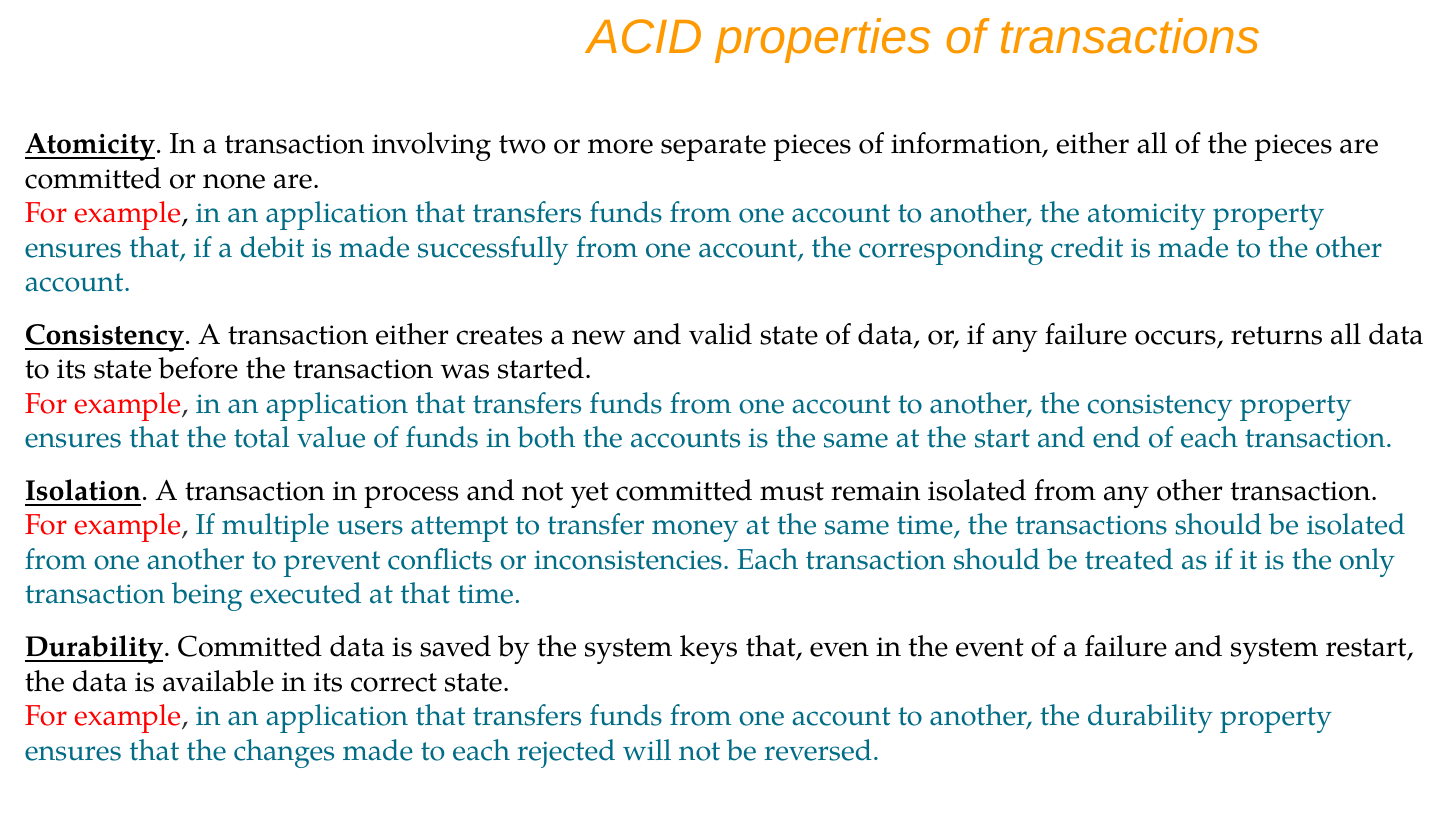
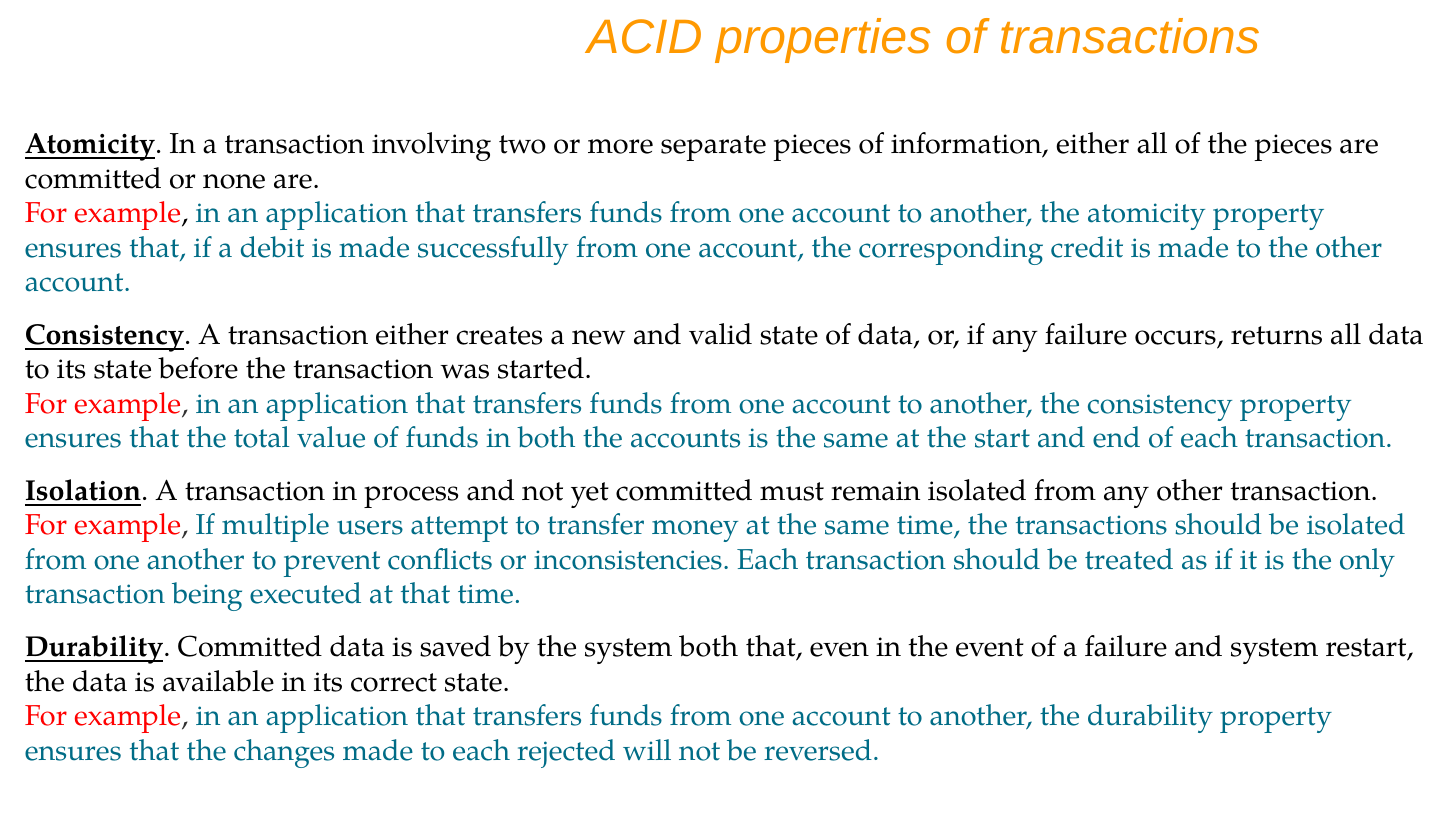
system keys: keys -> both (709, 647)
